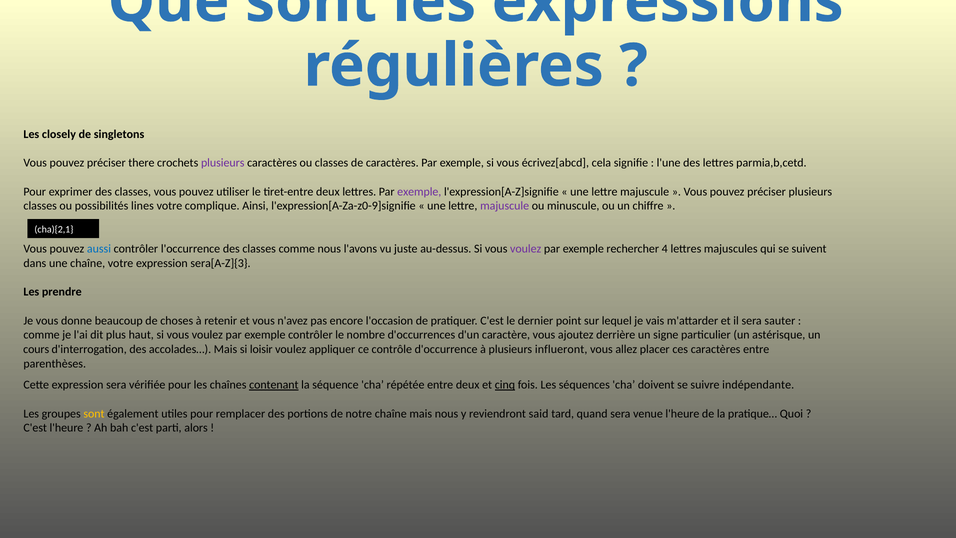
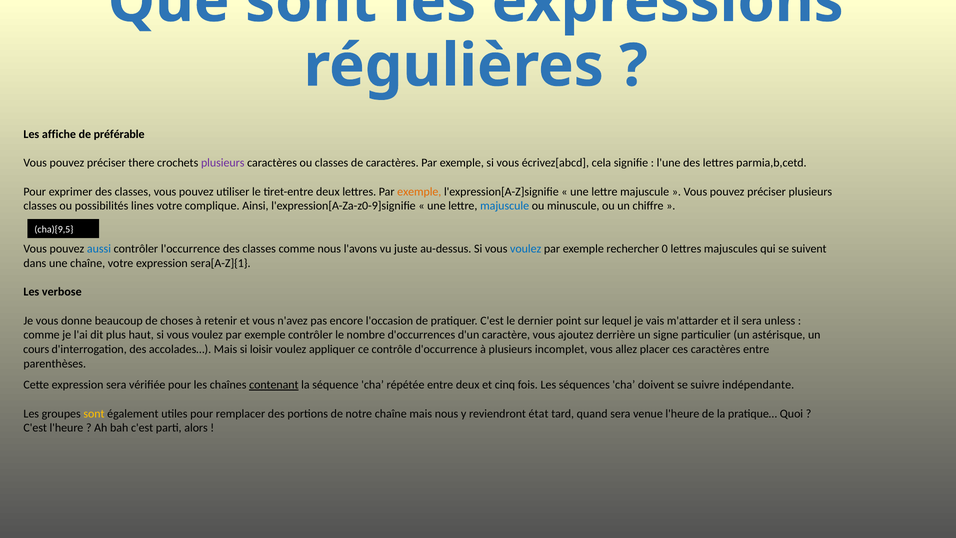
closely: closely -> affiche (59, 134)
singletons: singletons -> préférable (119, 134)
exemple colour: purple -> orange (419, 191)
majuscule colour: purple -> blue (505, 206)
cha){2,1: cha){2,1 -> cha){9,5 (54, 229)
voulez colour: purple -> blue (526, 249)
4: 4 -> 0 (665, 249)
sera[A-Z]{3: sera[A-Z]{3 -> sera[A-Z]{1 (221, 263)
prendre: prendre -> verbose (62, 292)
sauter: sauter -> unless (780, 321)
influeront: influeront -> incomplet (561, 349)
cinq underline: present -> none (505, 385)
said: said -> état (539, 413)
